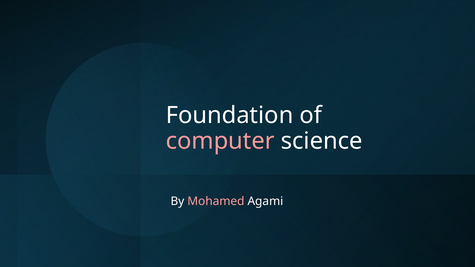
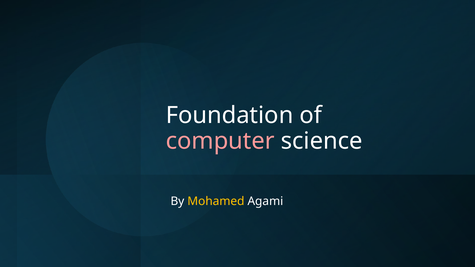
Mohamed colour: pink -> yellow (216, 201)
